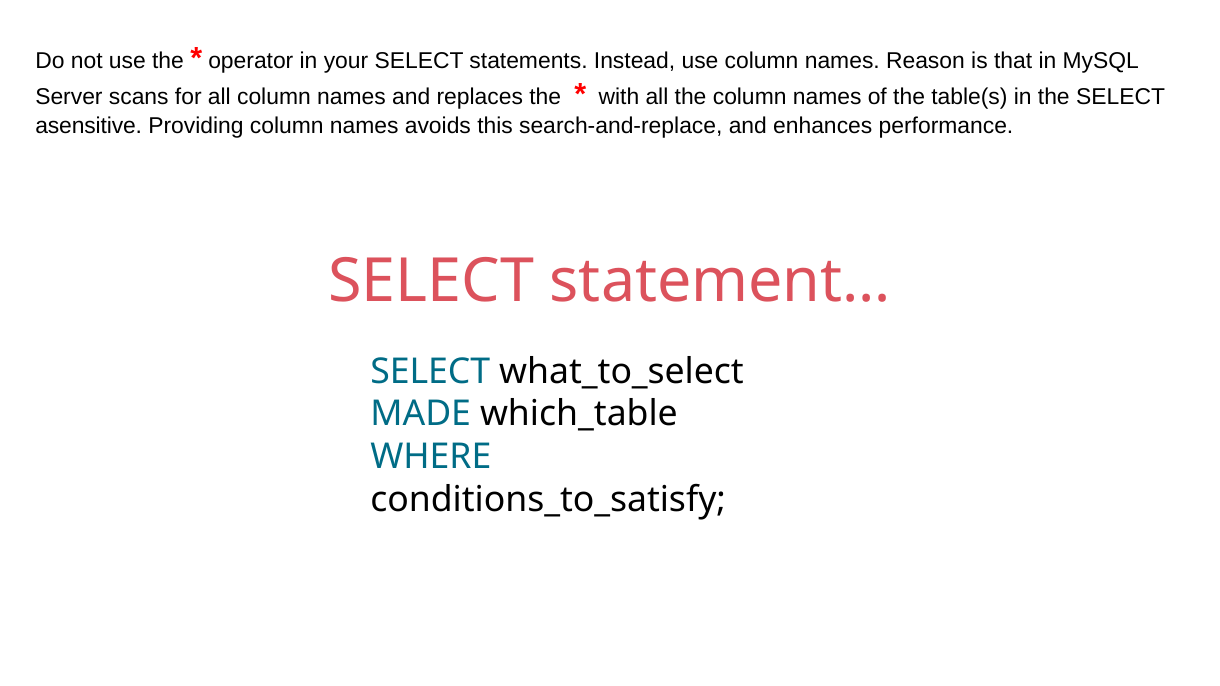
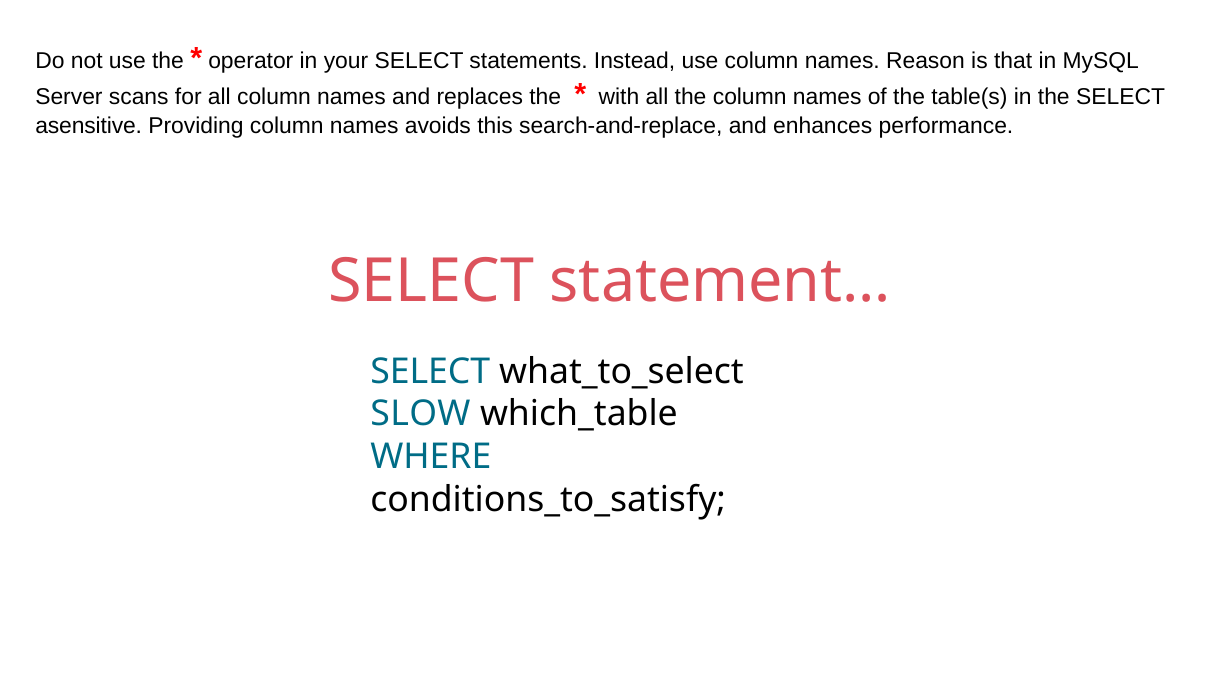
MADE: MADE -> SLOW (420, 414)
